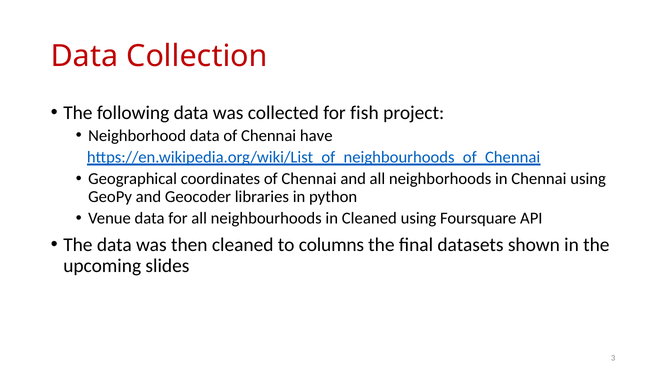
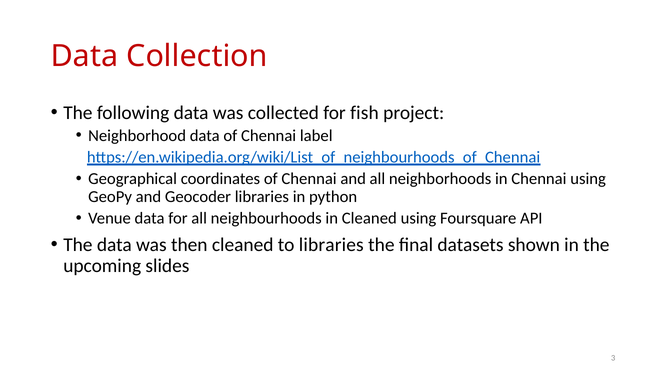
have: have -> label (316, 136)
to columns: columns -> libraries (331, 244)
